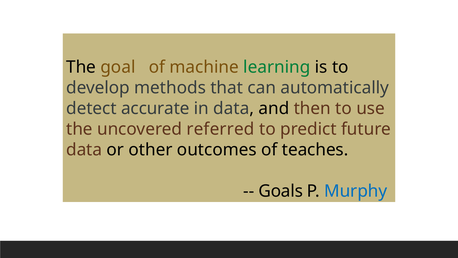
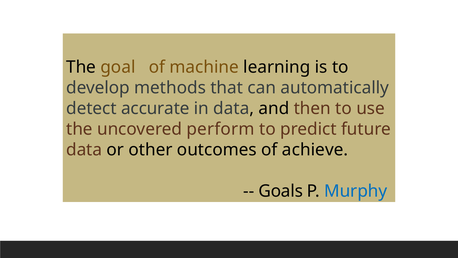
learning colour: green -> black (277, 67)
referred: referred -> perform (221, 129)
teaches: teaches -> achieve (315, 150)
